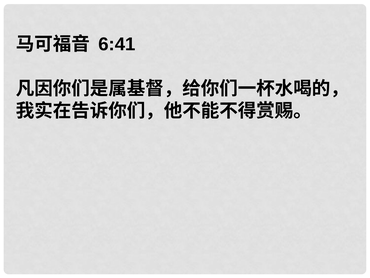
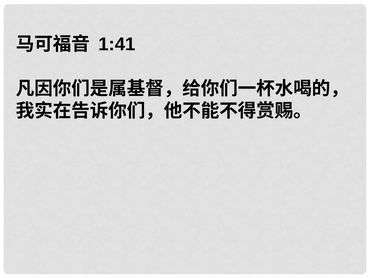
6:41: 6:41 -> 1:41 (117, 44)
